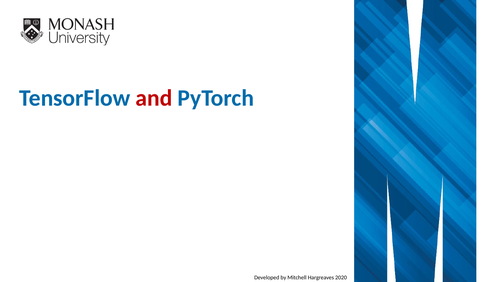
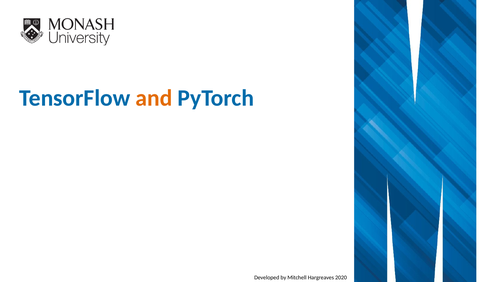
and colour: red -> orange (154, 98)
